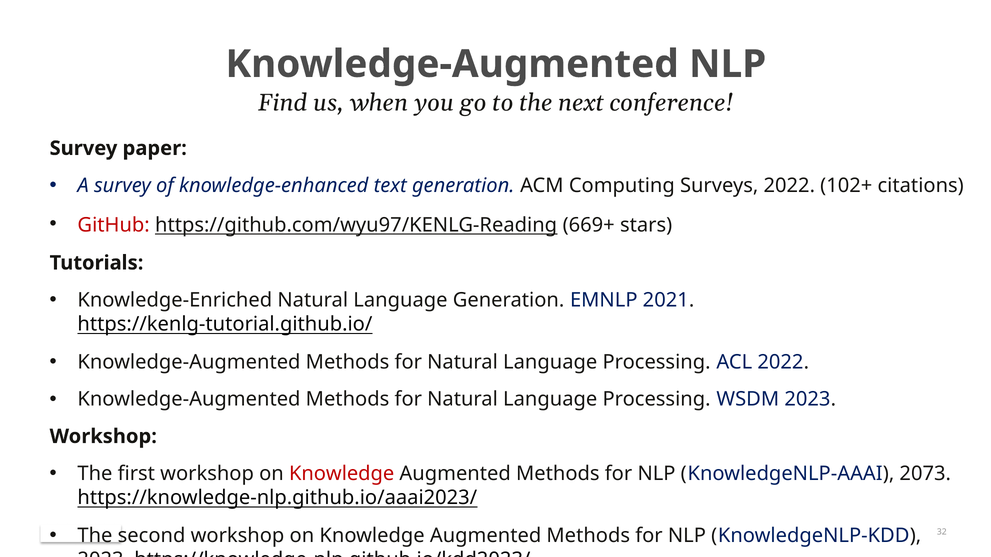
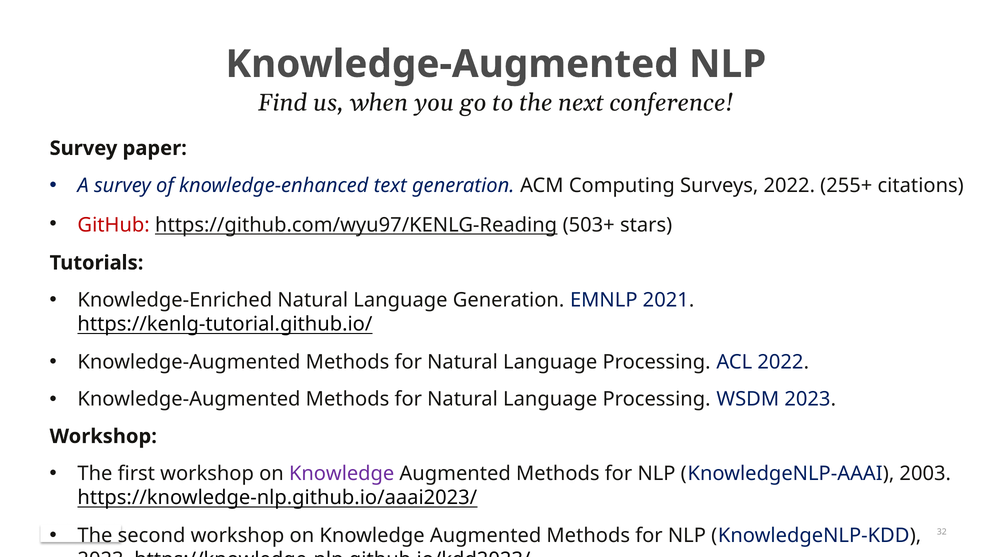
102+: 102+ -> 255+ (846, 186)
669+: 669+ -> 503+ (589, 225)
Knowledge colour: red -> purple (342, 474)
2073: 2073 -> 2003 (925, 474)
